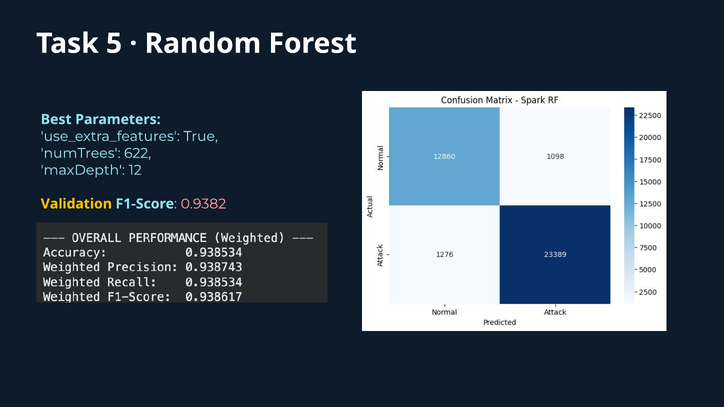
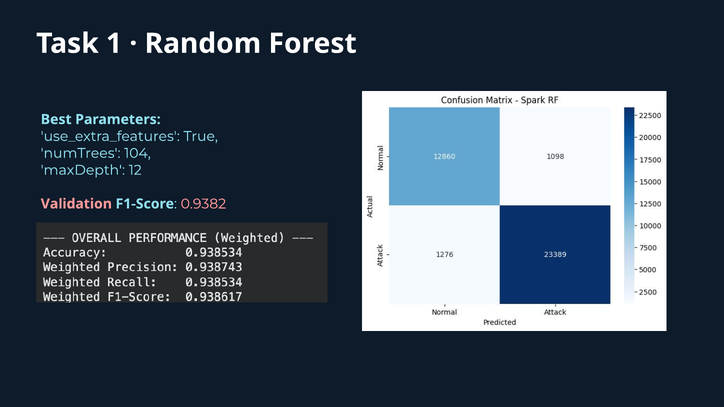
5: 5 -> 1 (114, 44)
622: 622 -> 104 (137, 153)
Validation colour: yellow -> pink (76, 204)
